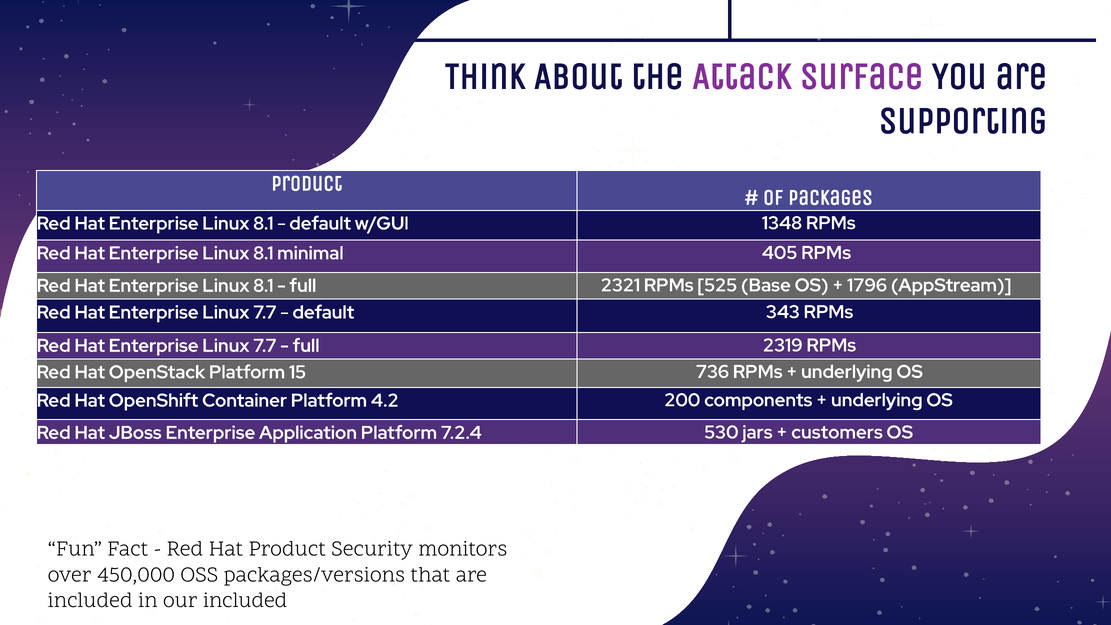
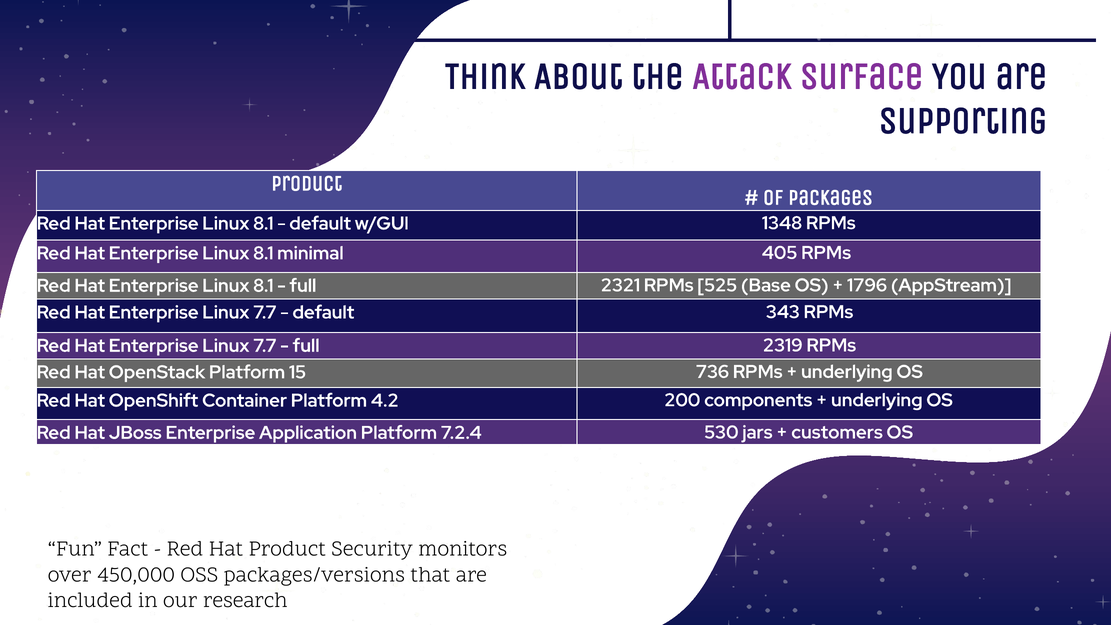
our included: included -> research (245, 600)
